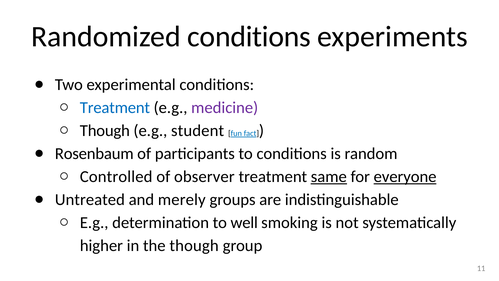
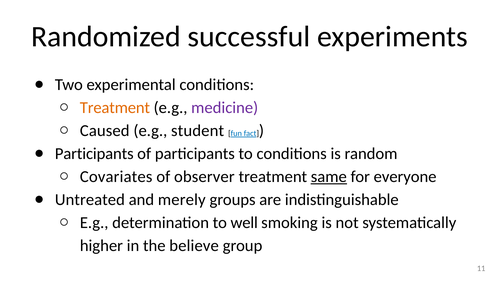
Randomized conditions: conditions -> successful (249, 37)
Treatment colour: blue -> orange (115, 108)
Though: Though -> Caused (105, 131)
Rosenbaum: Rosenbaum -> Participants (94, 153)
Controlled: Controlled -> Covariates (116, 176)
everyone underline: present -> none (405, 176)
the though: though -> believe (194, 245)
